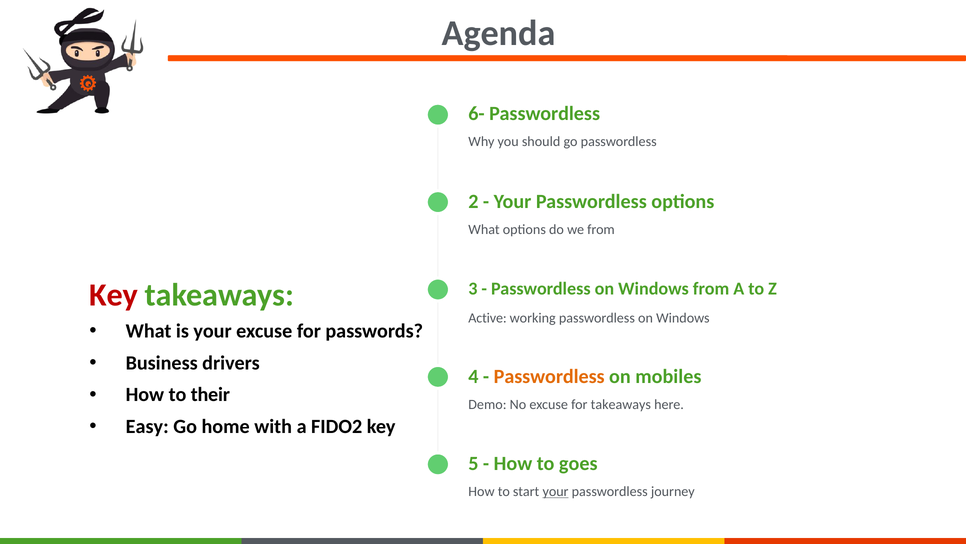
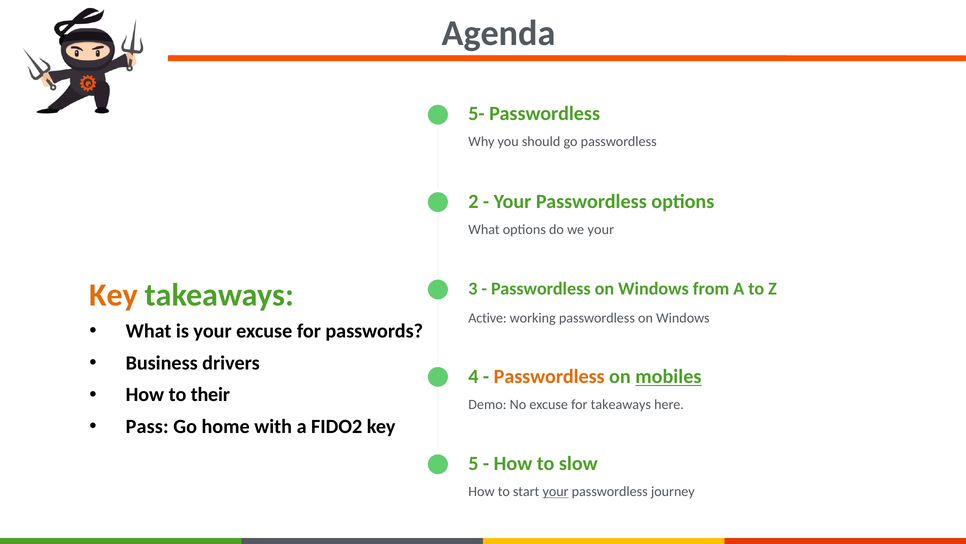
6-: 6- -> 5- (476, 114)
we from: from -> your (601, 229)
Key colour: red -> orange (114, 295)
mobiles underline: none -> present (668, 376)
Easy: Easy -> Pass (147, 426)
goes: goes -> slow (578, 463)
